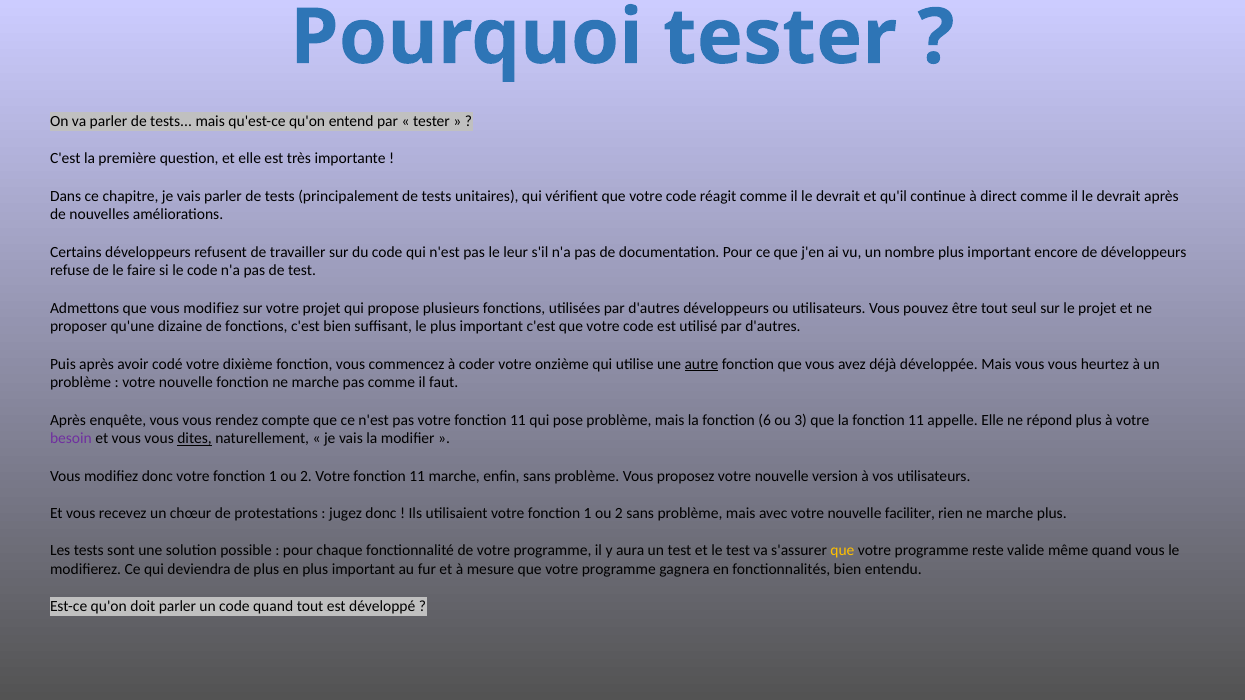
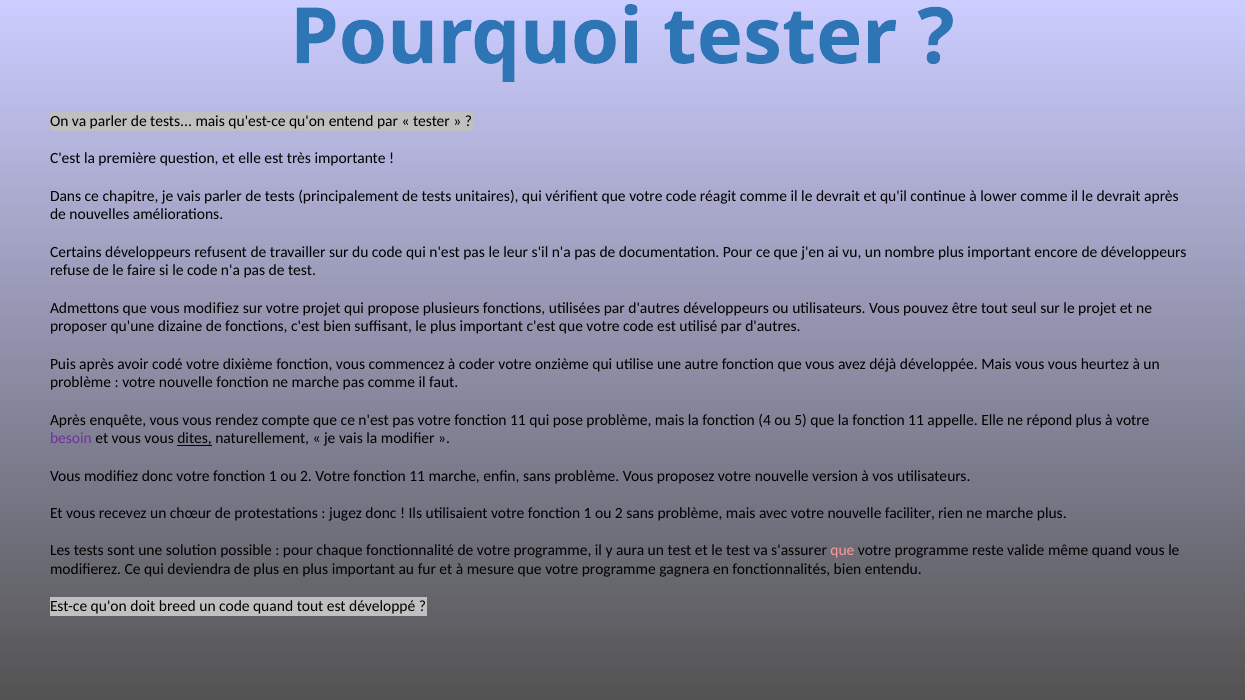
direct: direct -> lower (999, 196)
autre underline: present -> none (701, 364)
6: 6 -> 4 (765, 420)
3: 3 -> 5 (801, 420)
que colour: yellow -> pink (842, 551)
doit parler: parler -> breed (177, 607)
